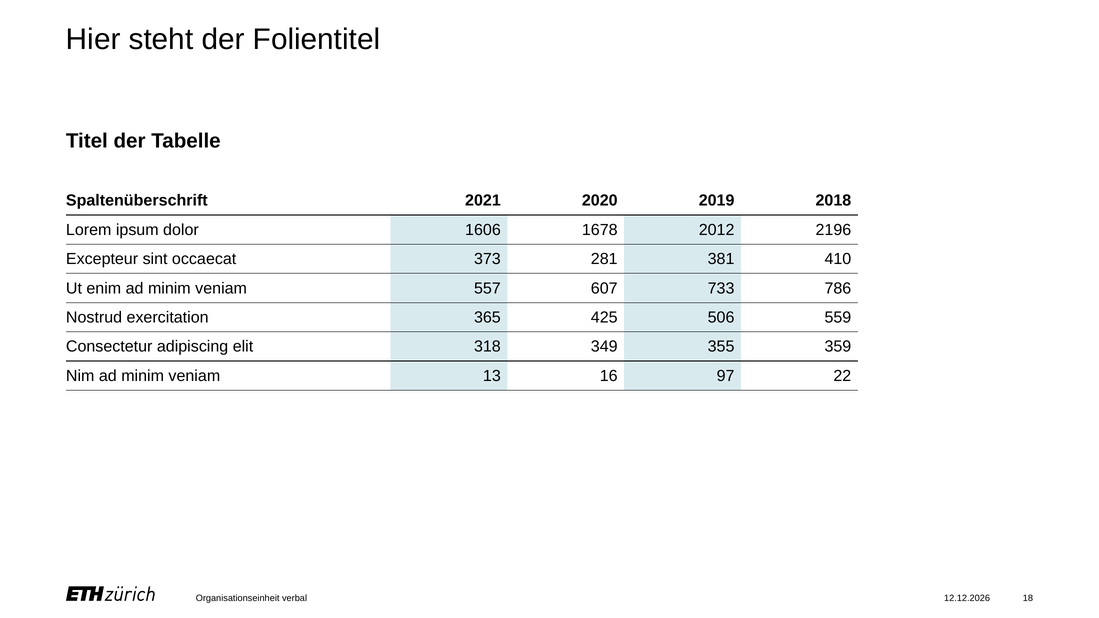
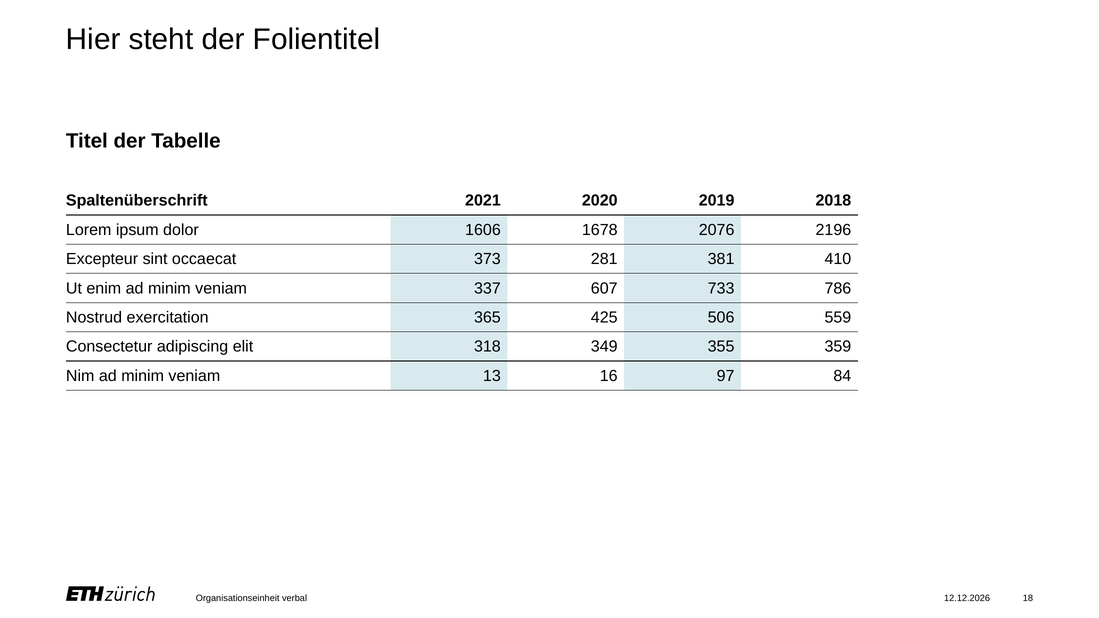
2012: 2012 -> 2076 (717, 230)
557: 557 -> 337 (487, 288)
22: 22 -> 84 (842, 376)
